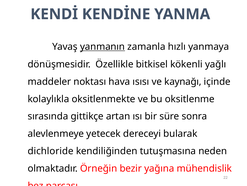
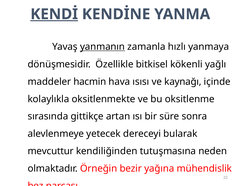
KENDİ underline: none -> present (54, 14)
noktası: noktası -> hacmin (90, 81)
dichloride: dichloride -> mevcuttur (51, 151)
